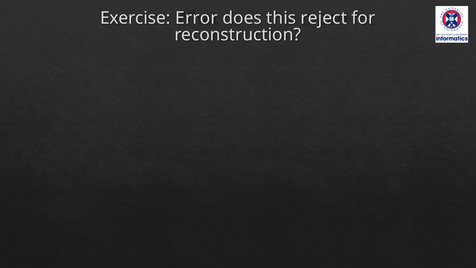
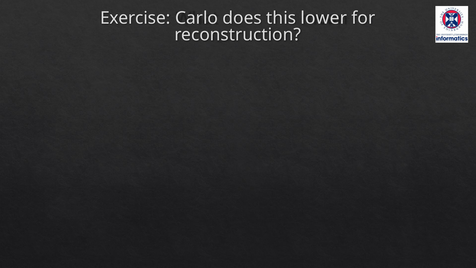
Error: Error -> Carlo (197, 18)
reject: reject -> lower (324, 18)
